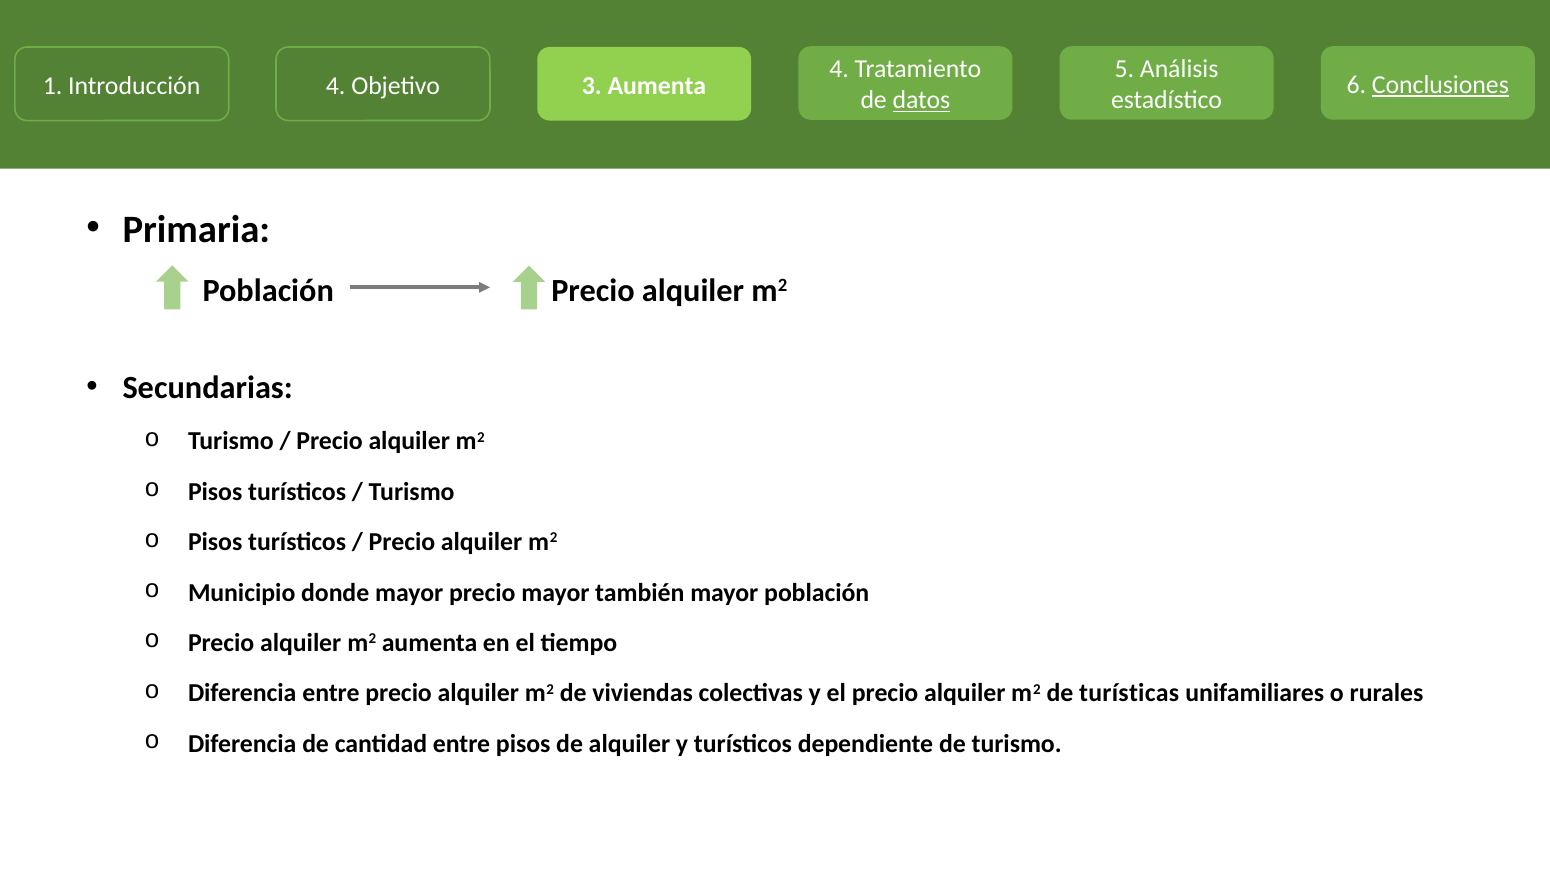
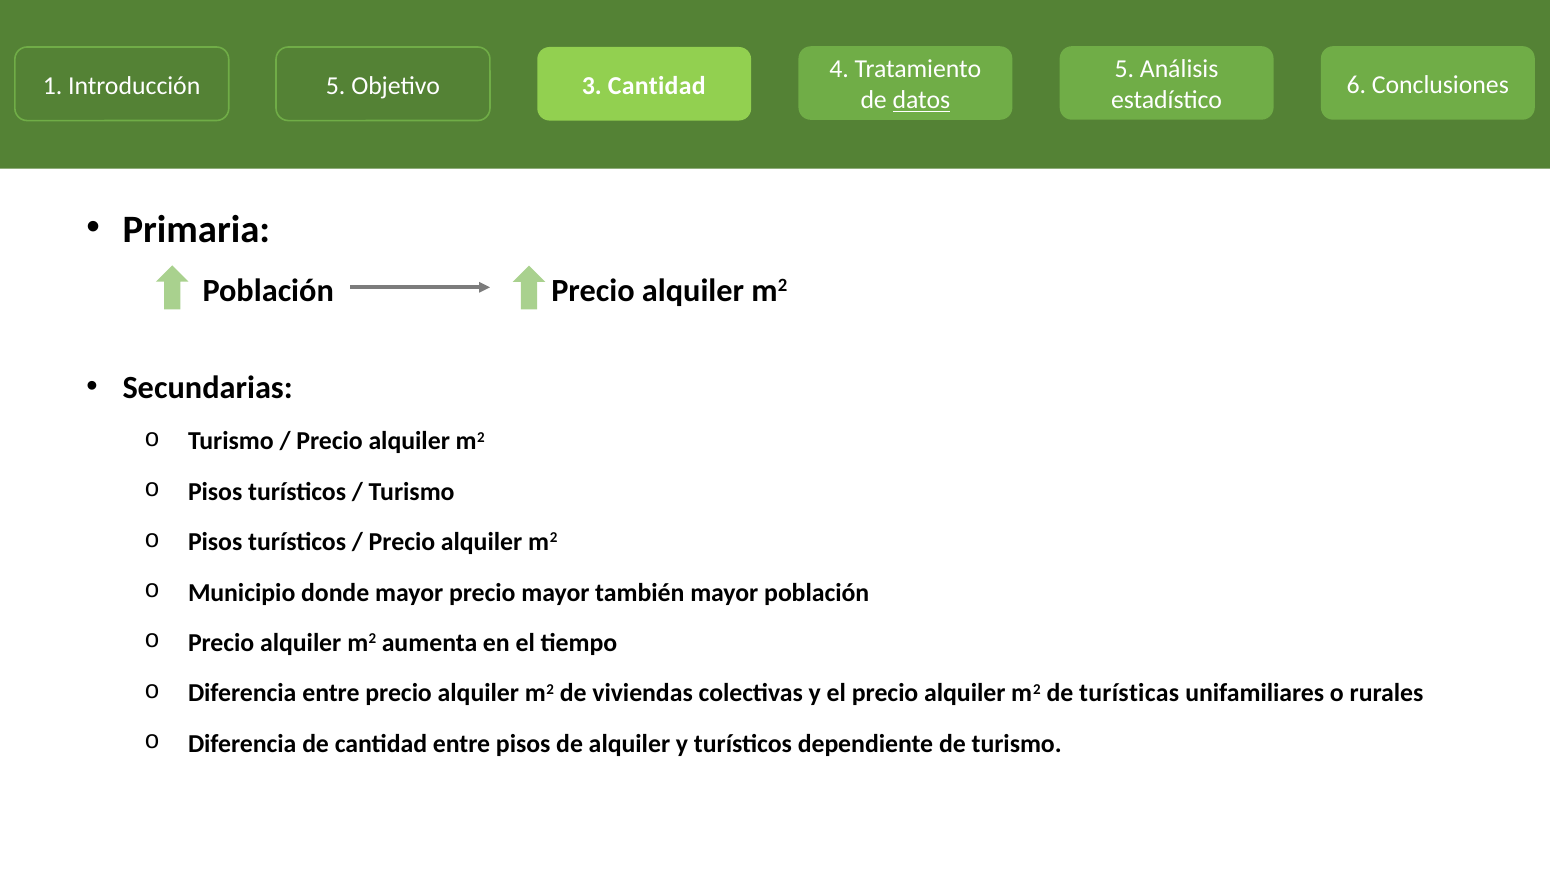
Conclusiones underline: present -> none (1440, 85)
Introducción 4: 4 -> 5 (336, 86)
3 Aumenta: Aumenta -> Cantidad (657, 86)
